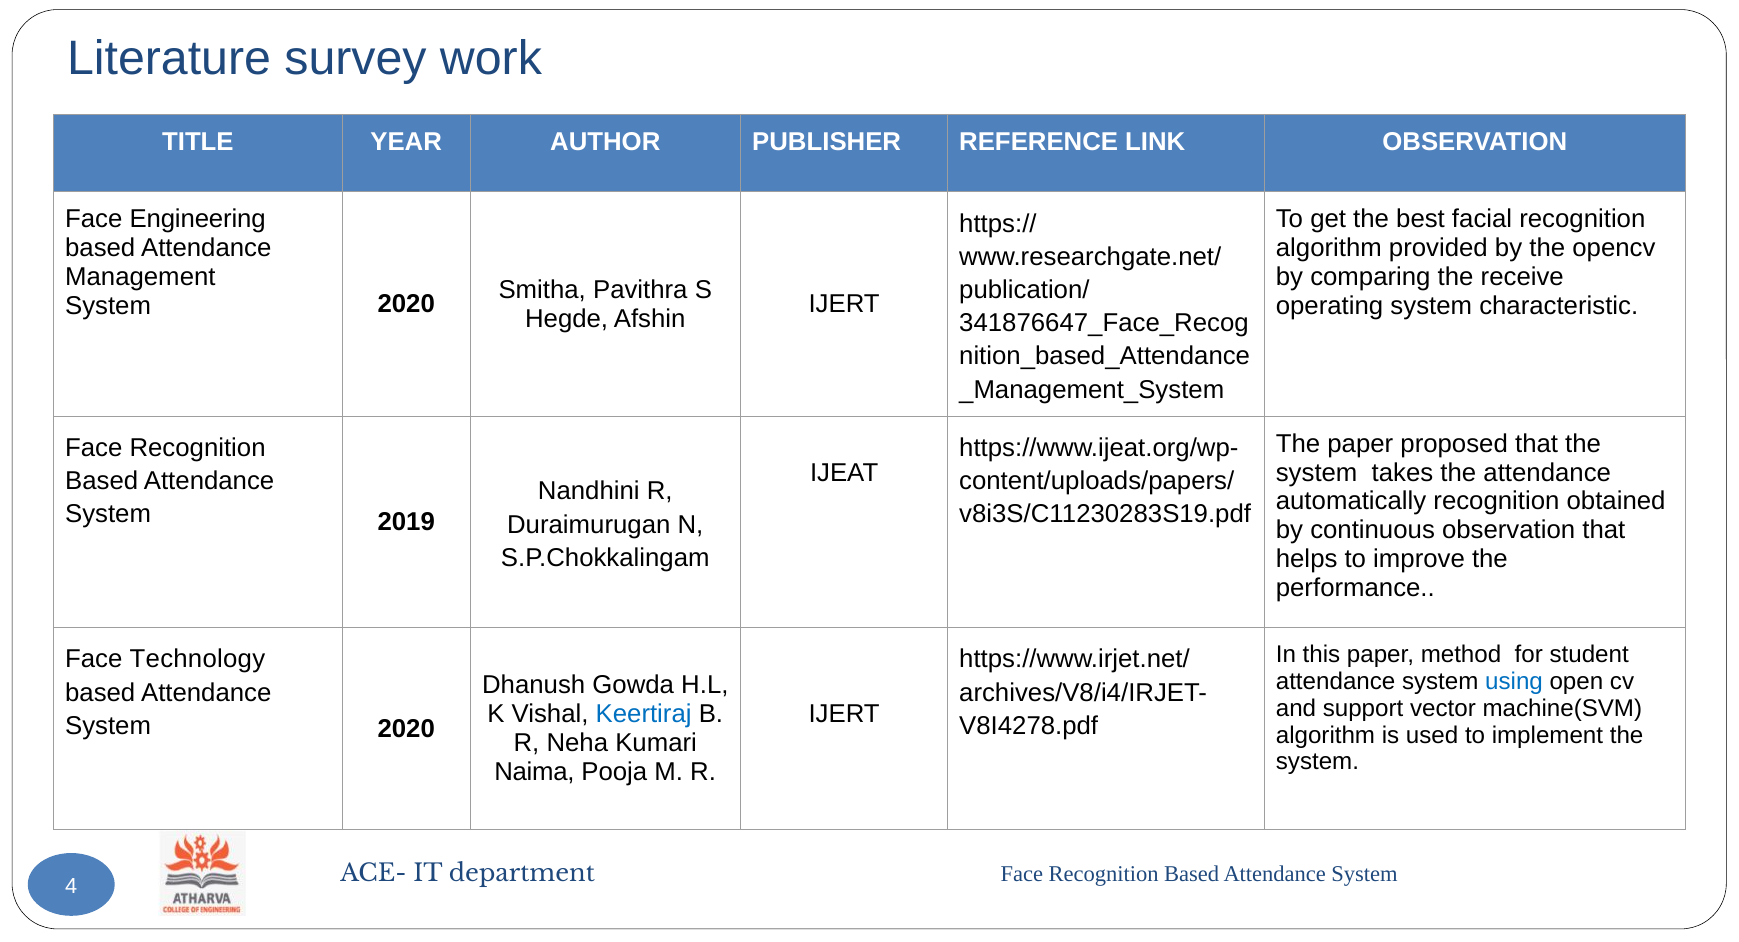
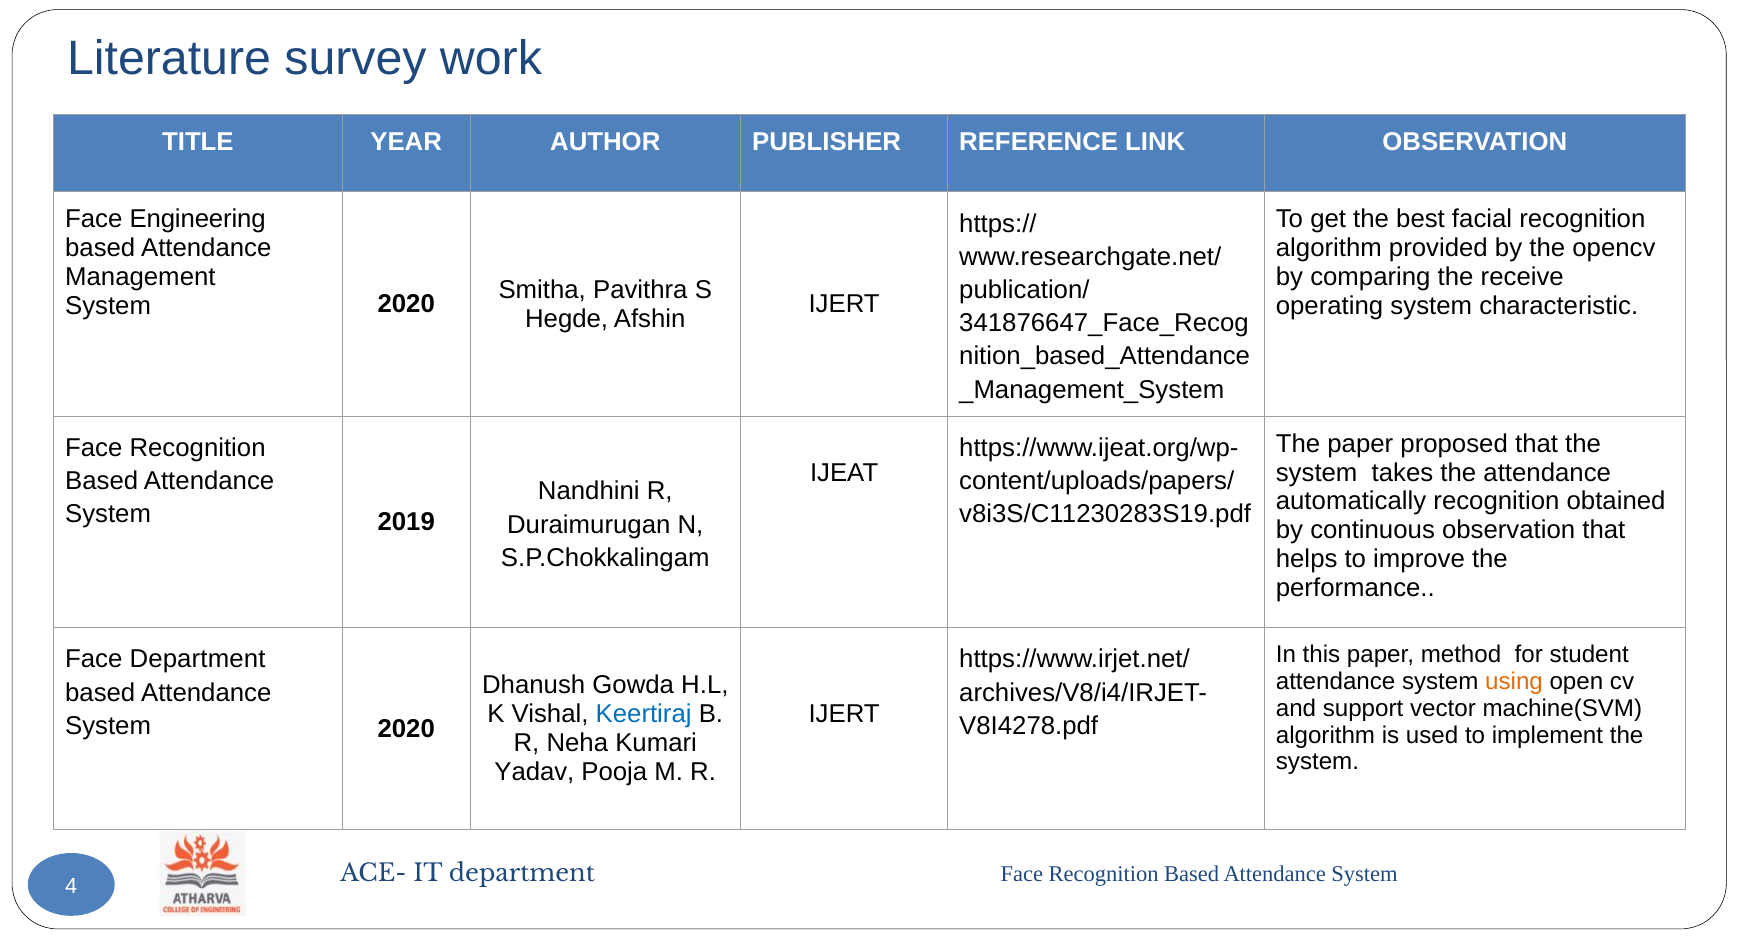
Face Technology: Technology -> Department (197, 659)
using colour: blue -> orange (1514, 681)
Naima: Naima -> Yadav (534, 772)
